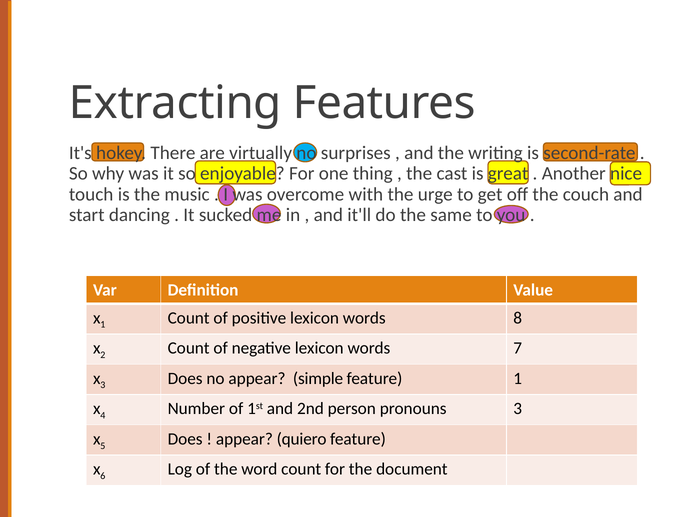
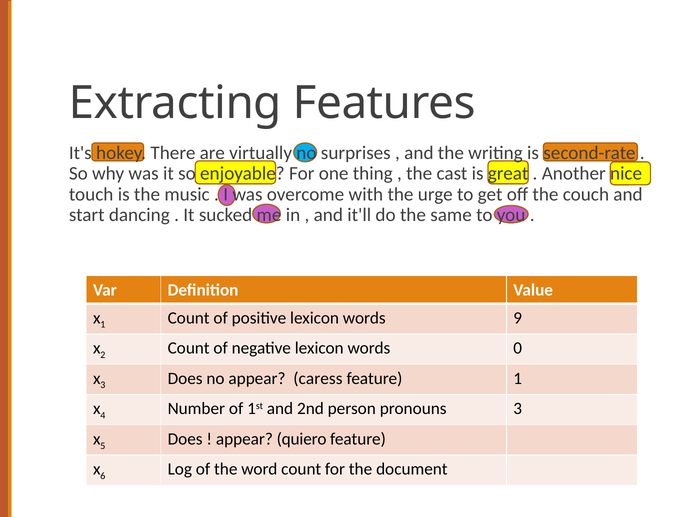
8: 8 -> 9 (518, 318)
7: 7 -> 0 (518, 348)
simple: simple -> caress (318, 378)
